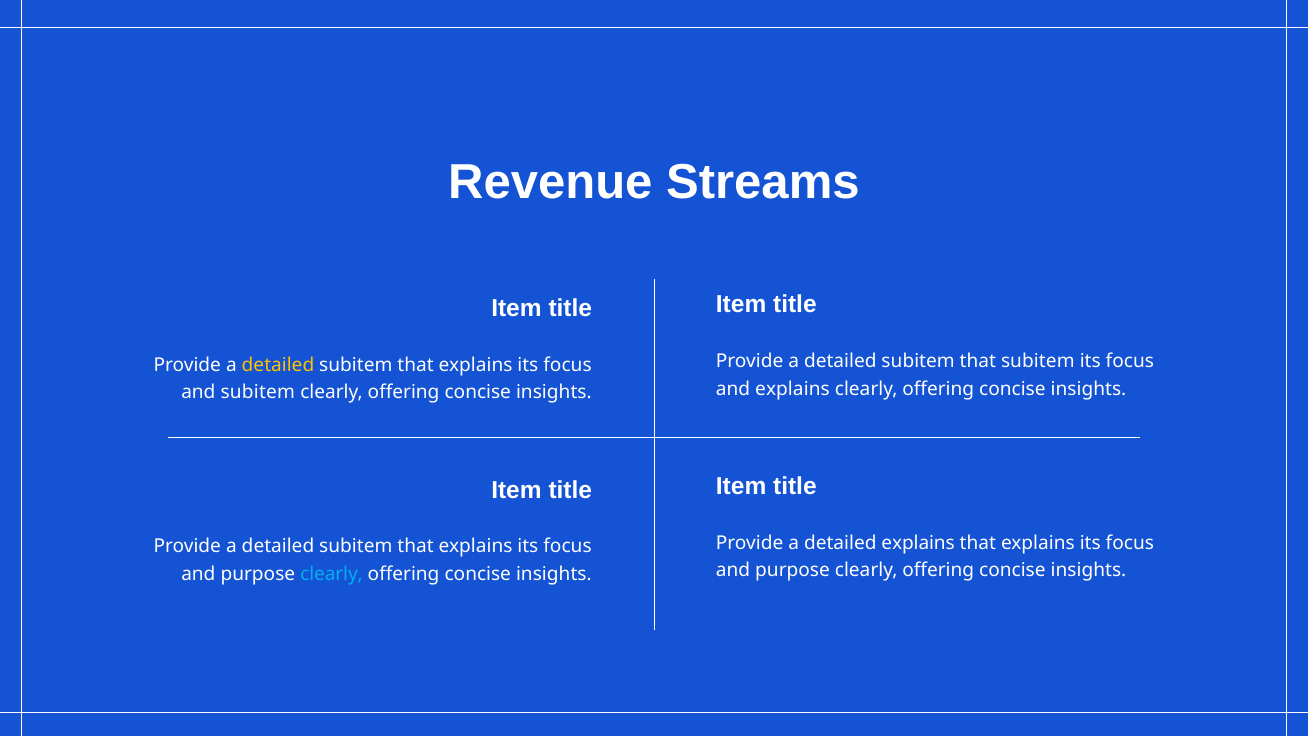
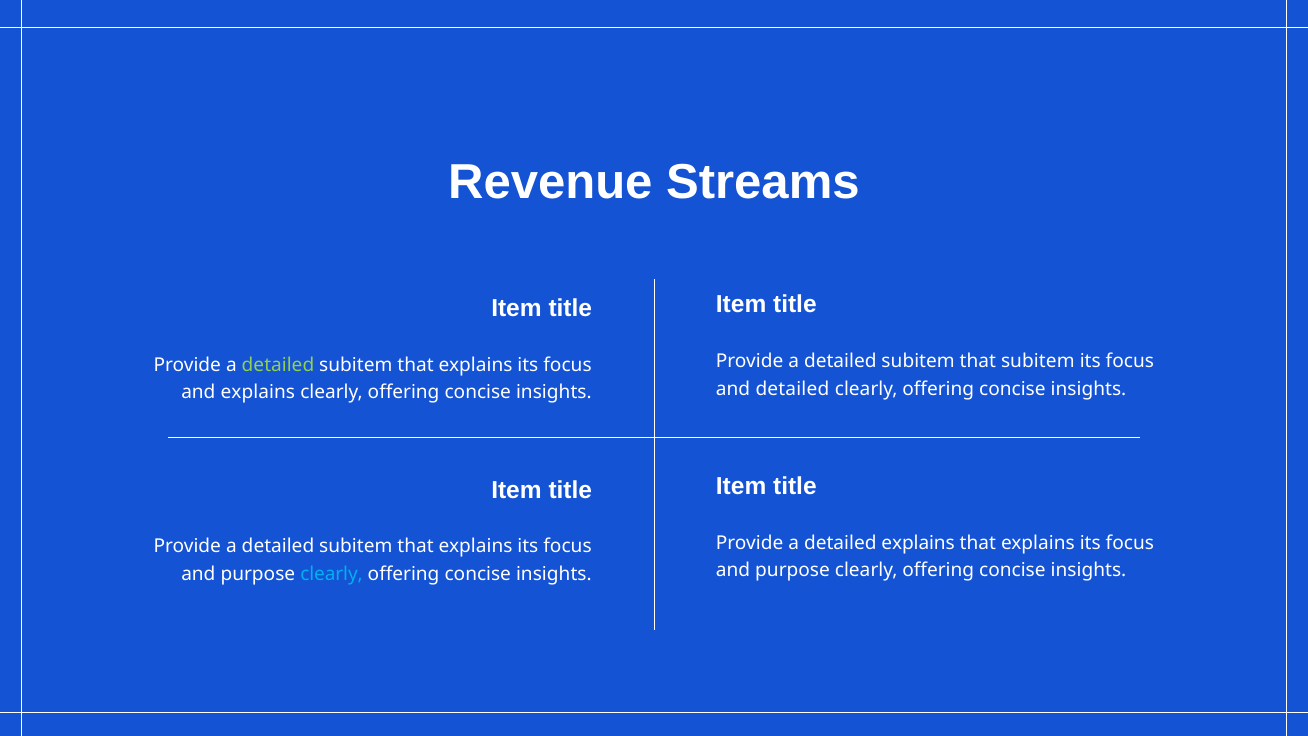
detailed colour: yellow -> light green (278, 365)
and explains: explains -> detailed (792, 389)
and subitem: subitem -> explains (258, 392)
